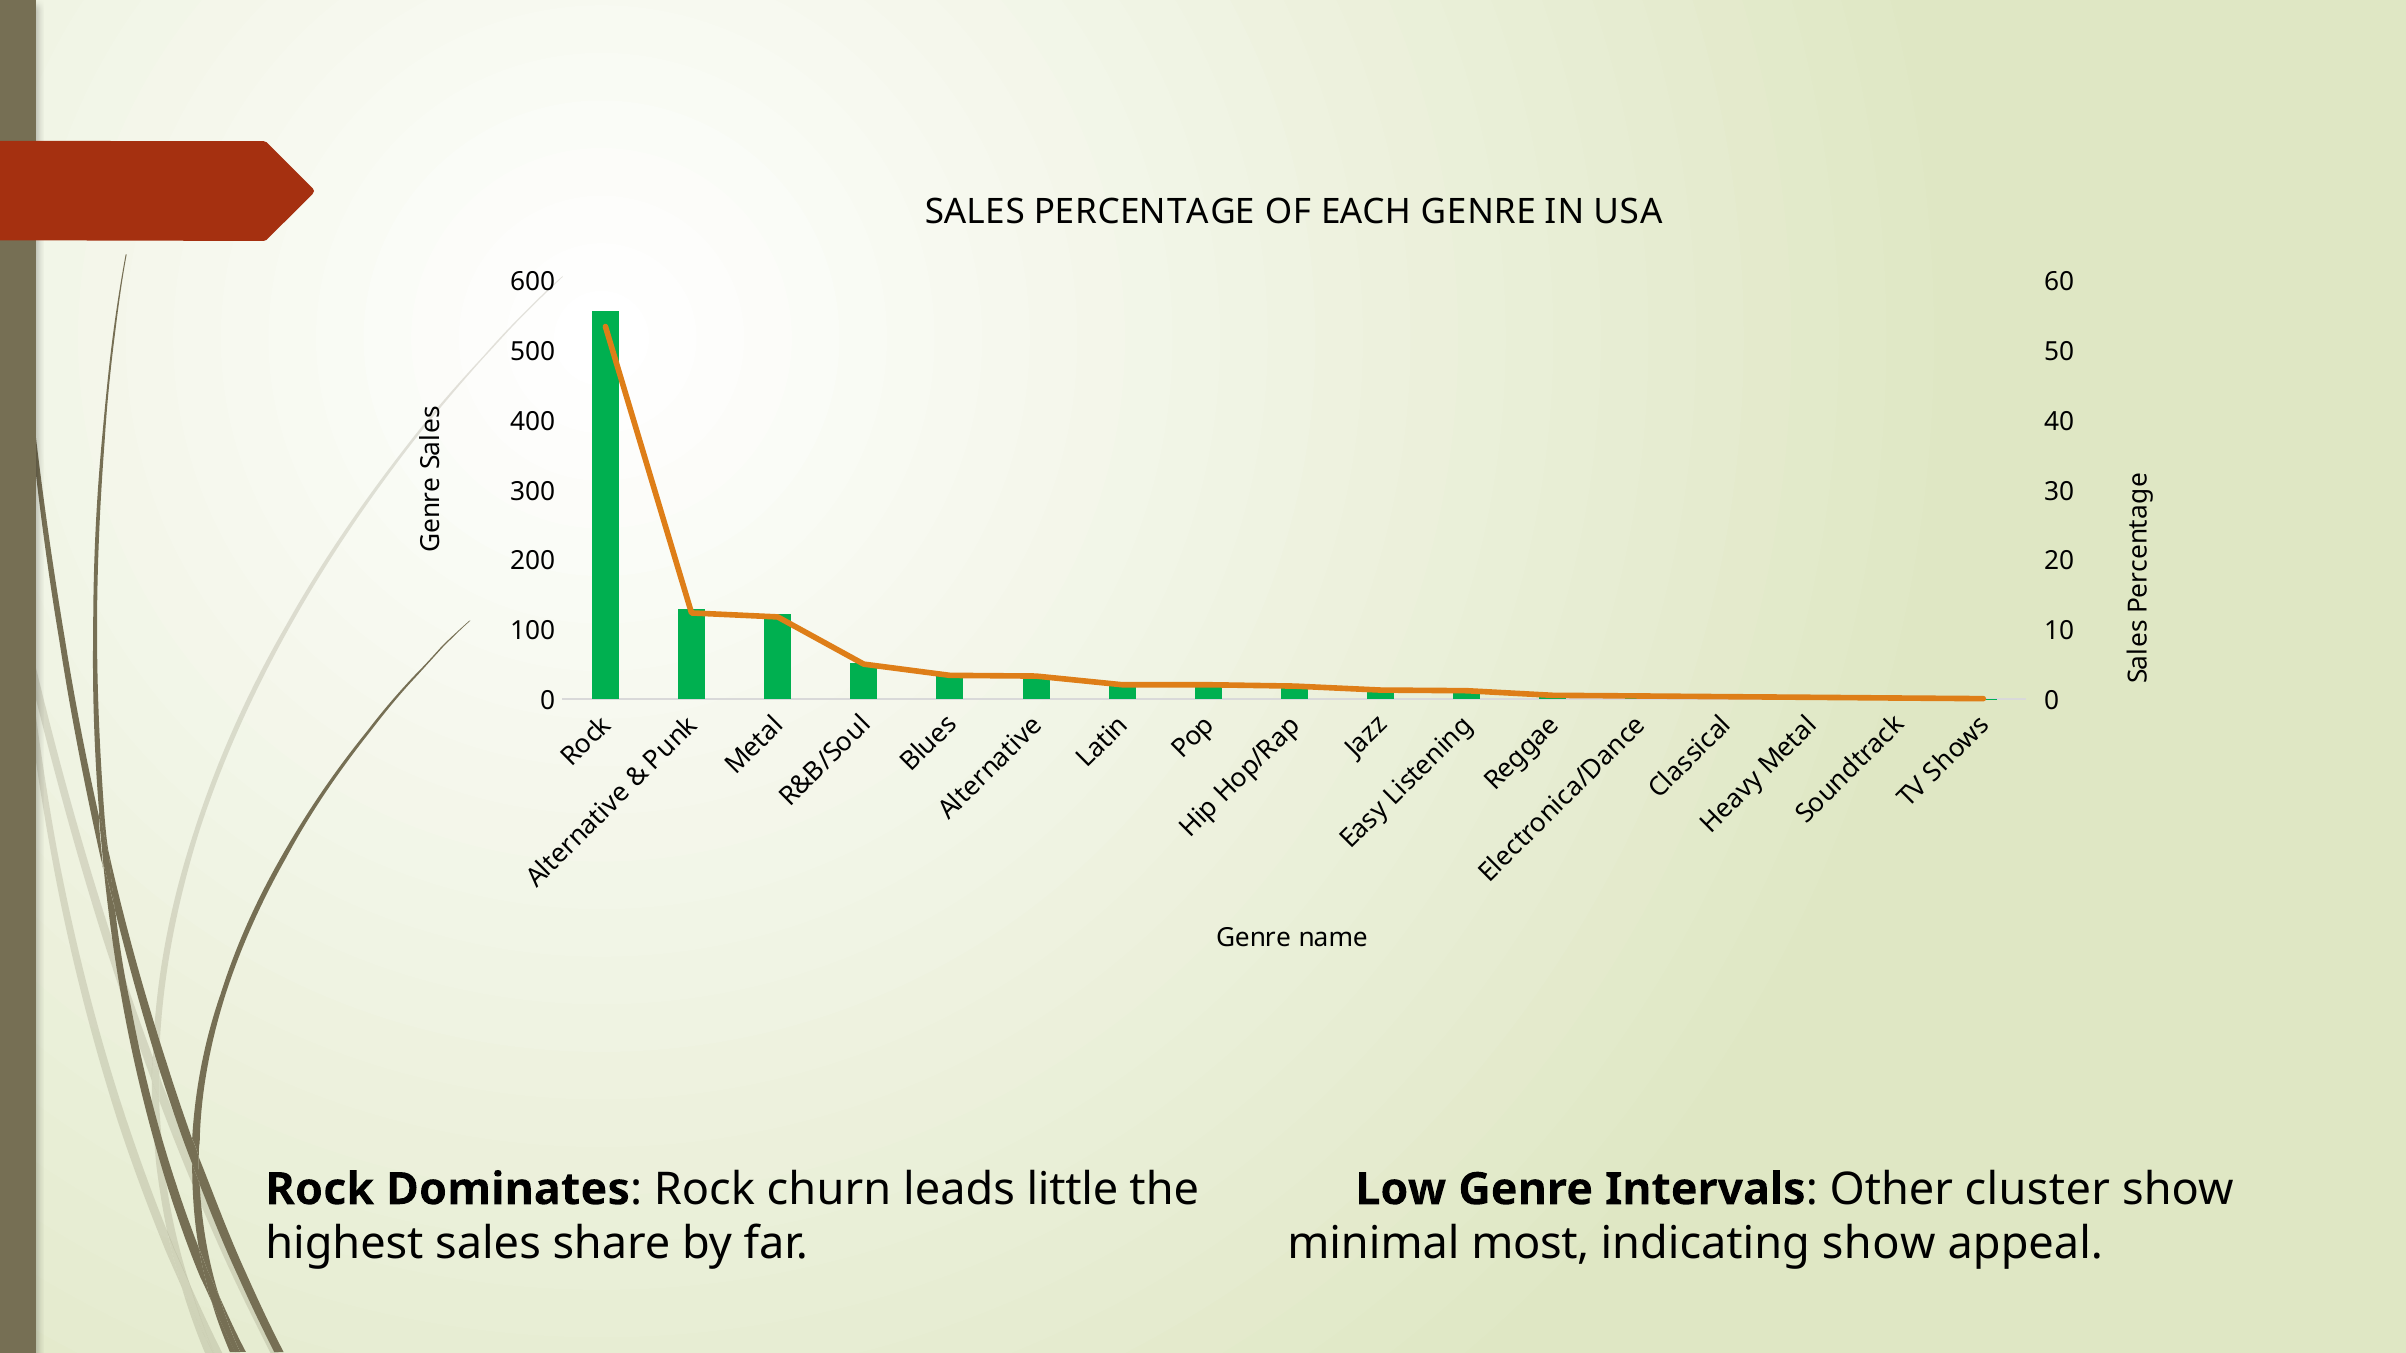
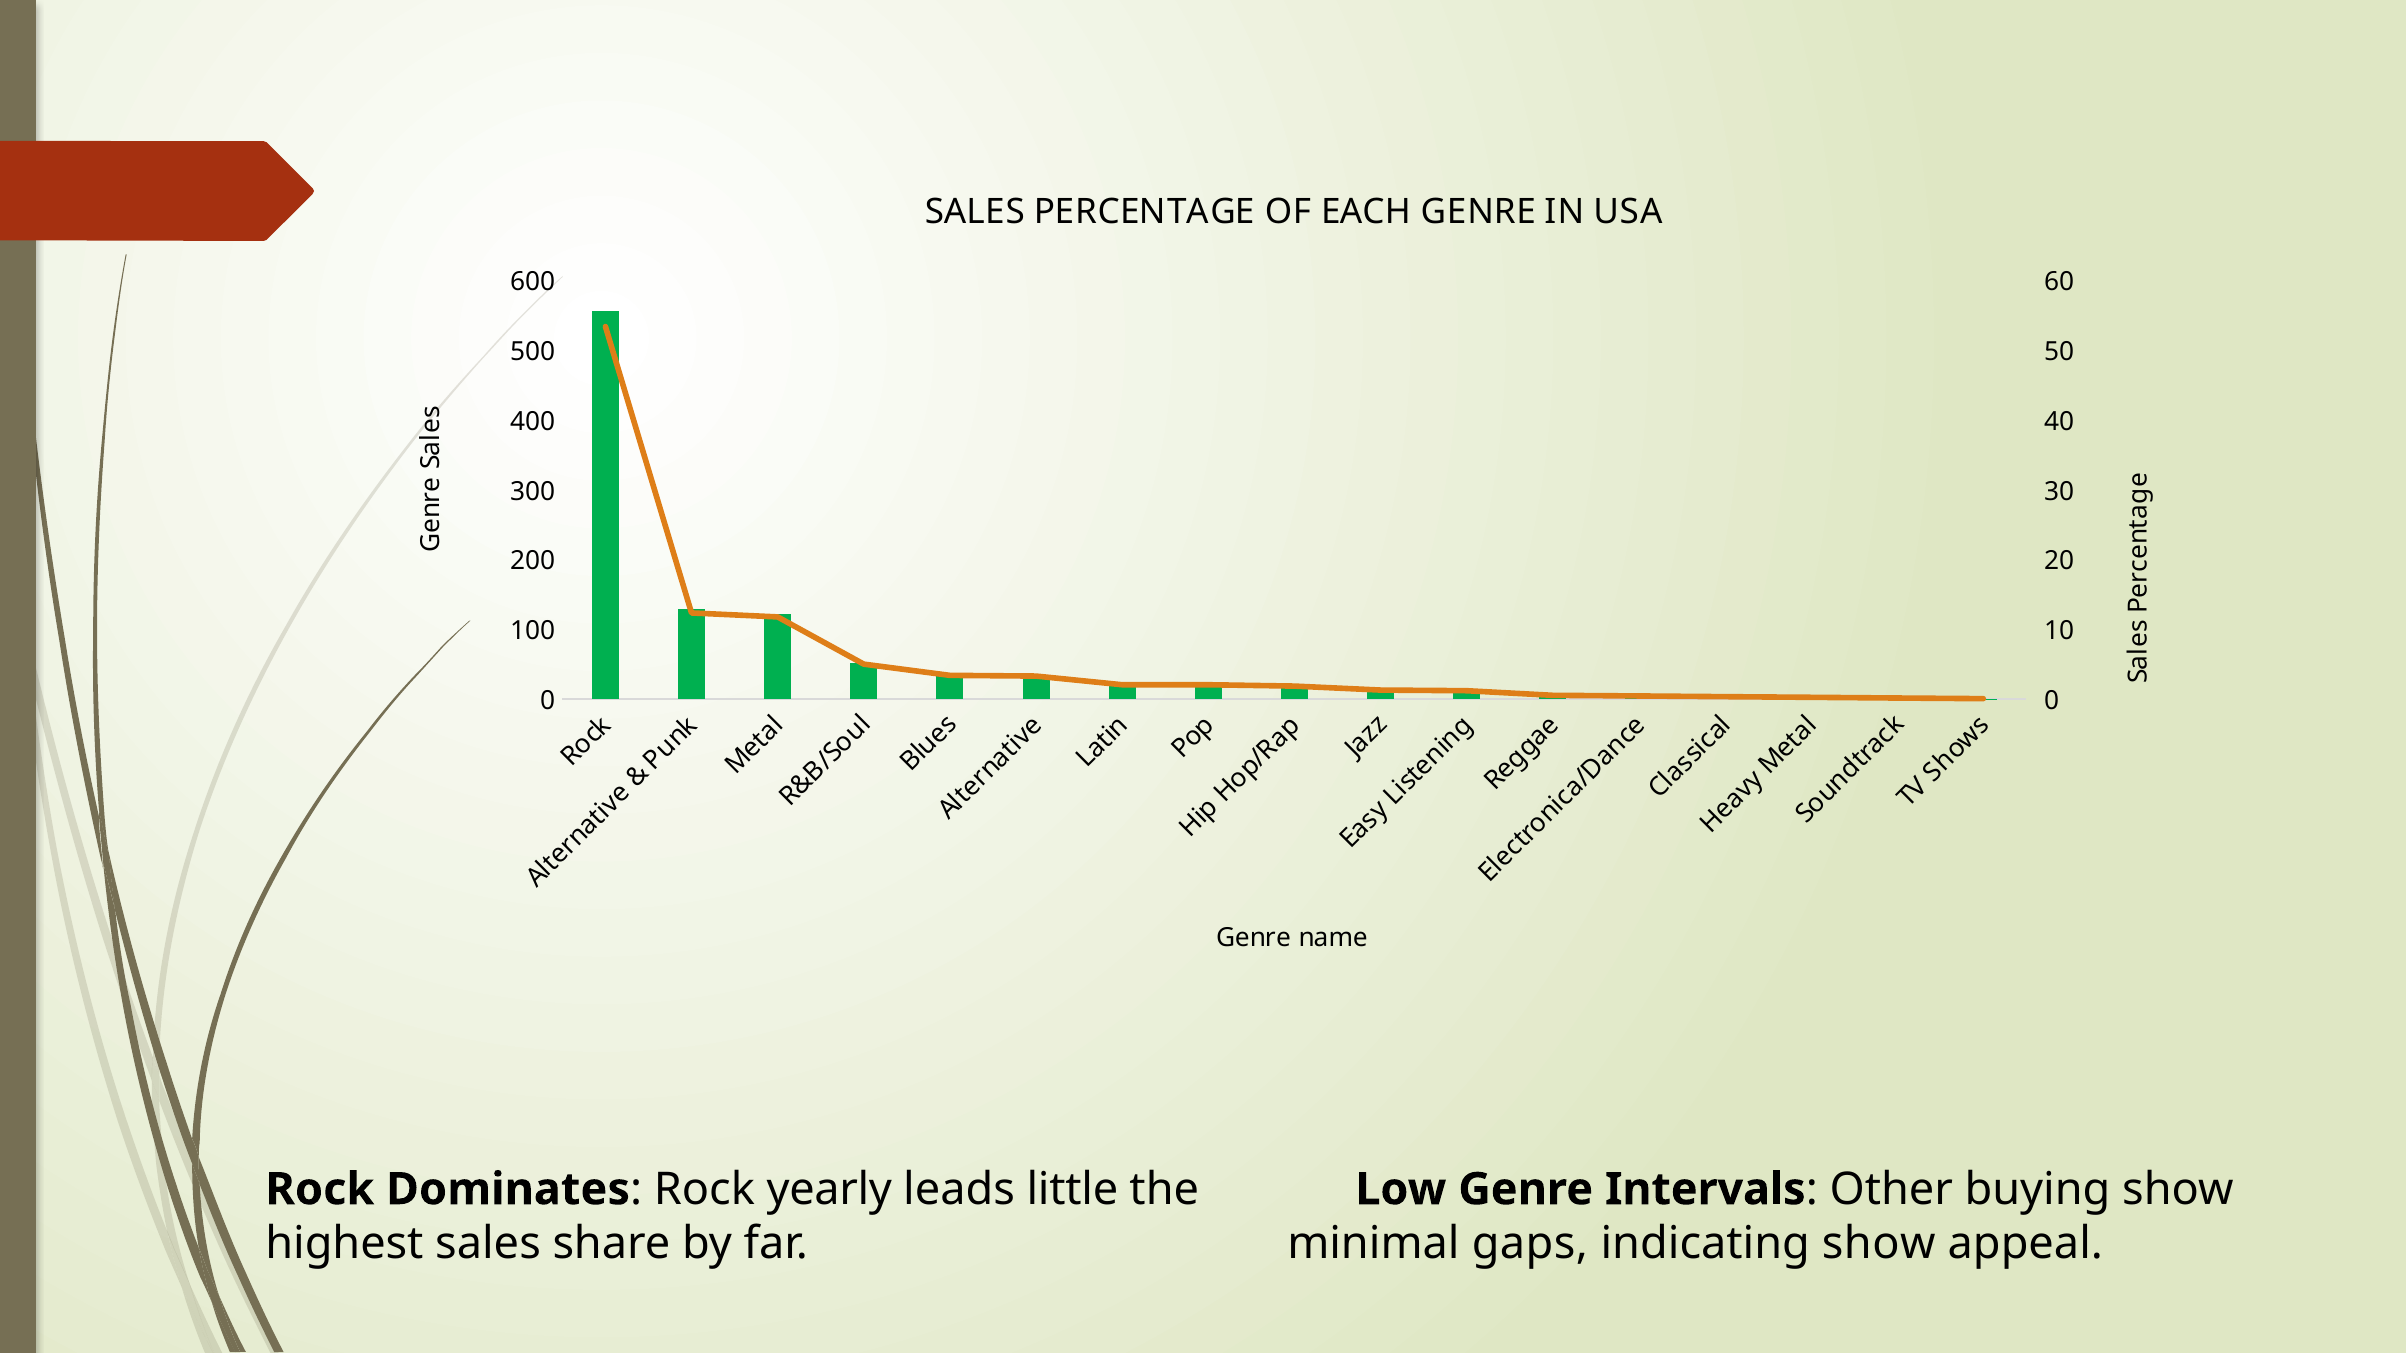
cluster: cluster -> buying (2038, 1190)
churn: churn -> yearly (829, 1190)
most: most -> gaps (1530, 1244)
